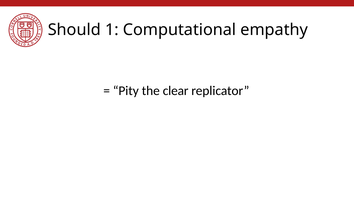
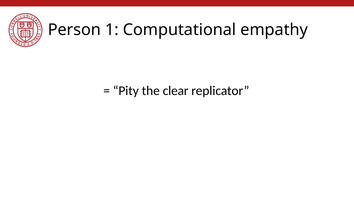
Should: Should -> Person (74, 30)
